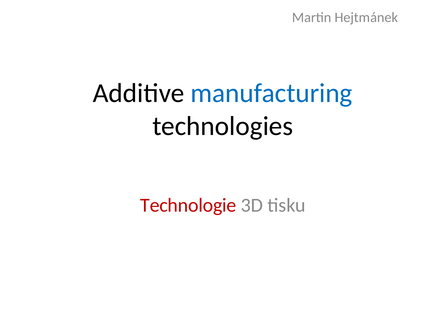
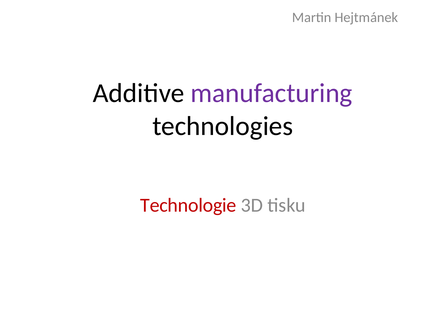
manufacturing colour: blue -> purple (271, 93)
